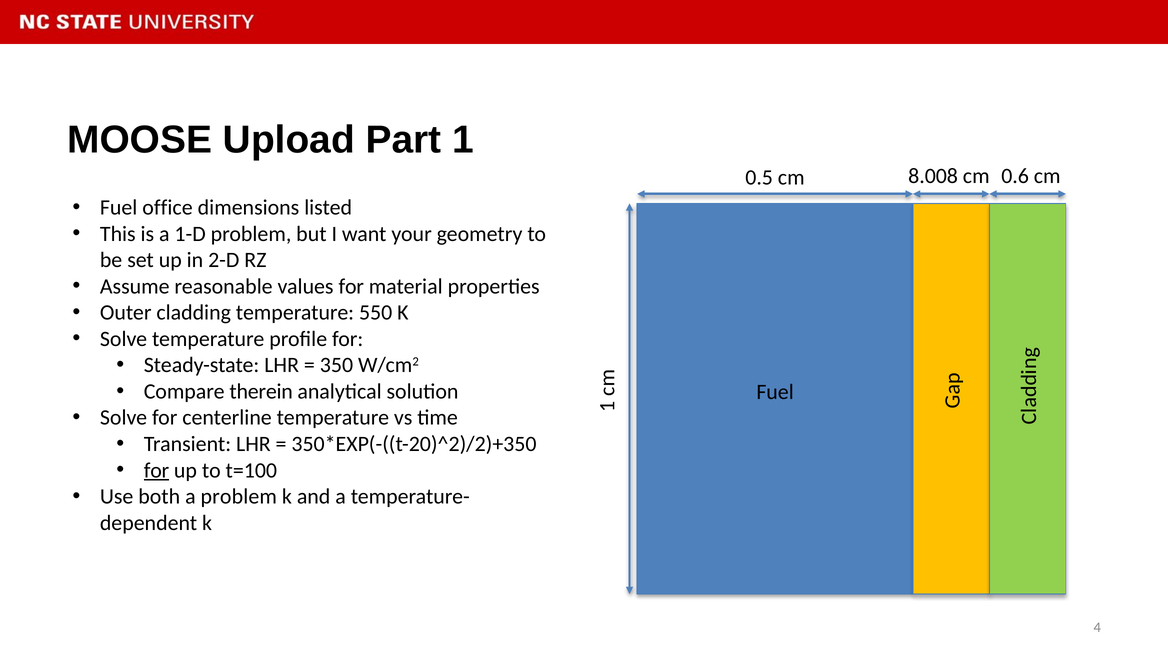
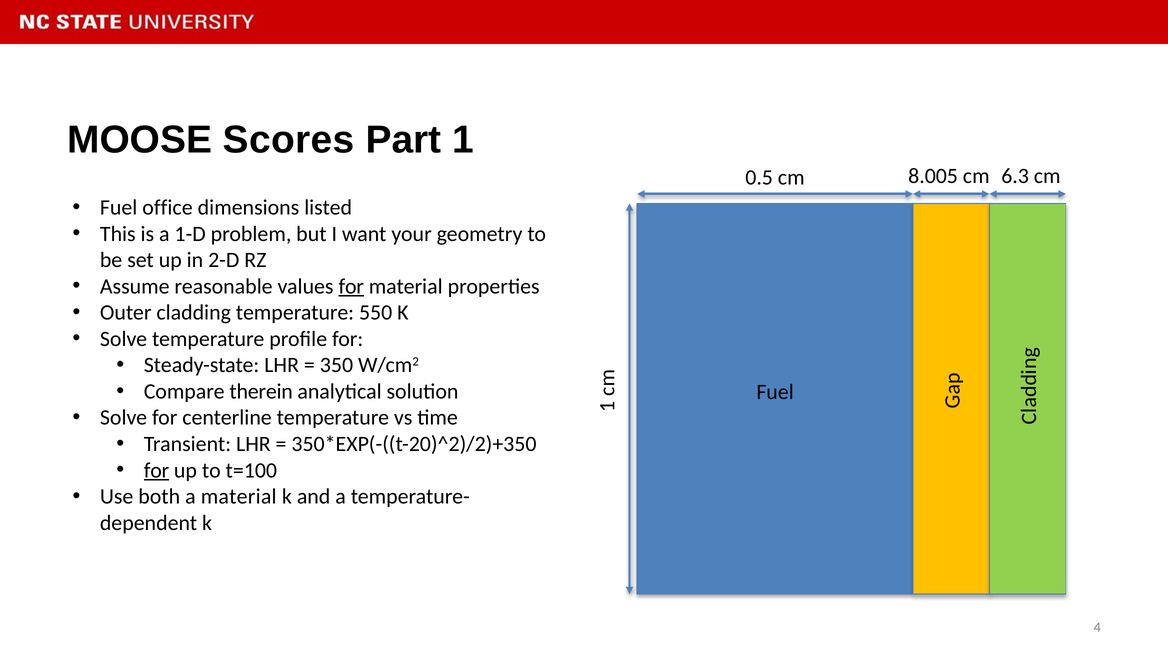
Upload: Upload -> Scores (289, 140)
8.008: 8.008 -> 8.005 (933, 176)
0.6: 0.6 -> 6.3 (1015, 176)
for underline: none -> present (351, 286)
a problem: problem -> material (239, 497)
